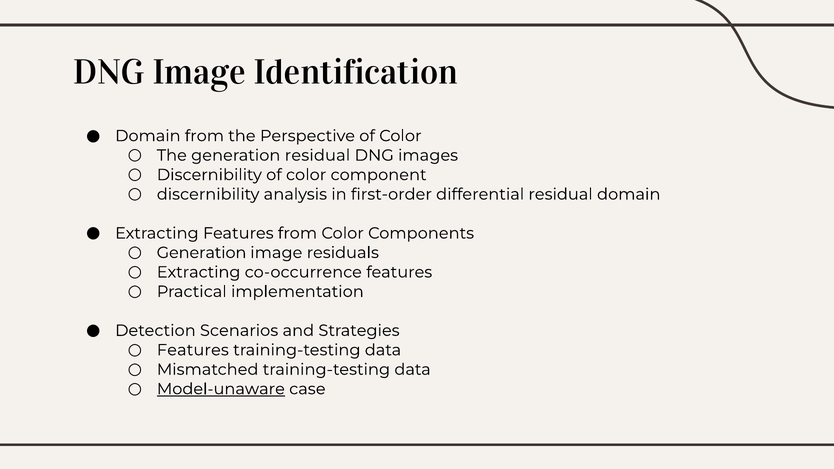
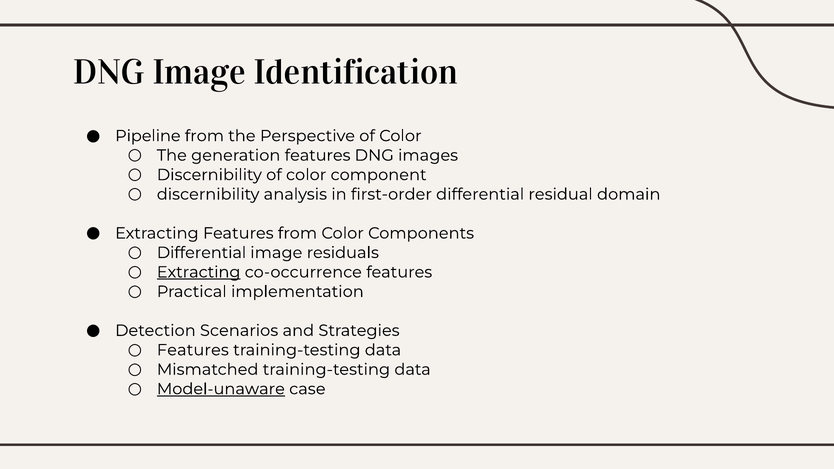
Domain: Domain -> Pipeline (148, 136)
generation residual: residual -> features (318, 155)
Generation: Generation -> Differential (201, 253)
Extracting underline: none -> present (199, 272)
